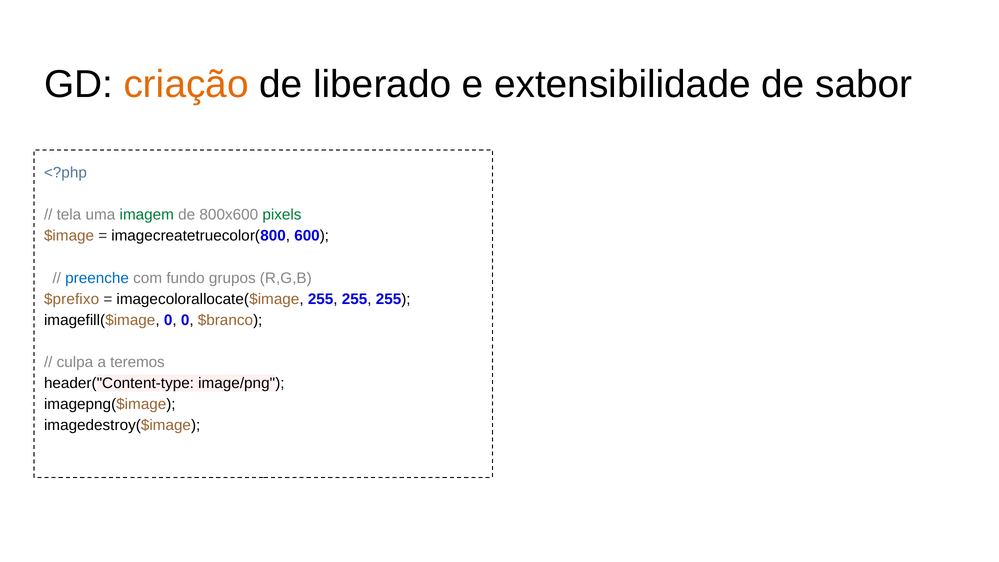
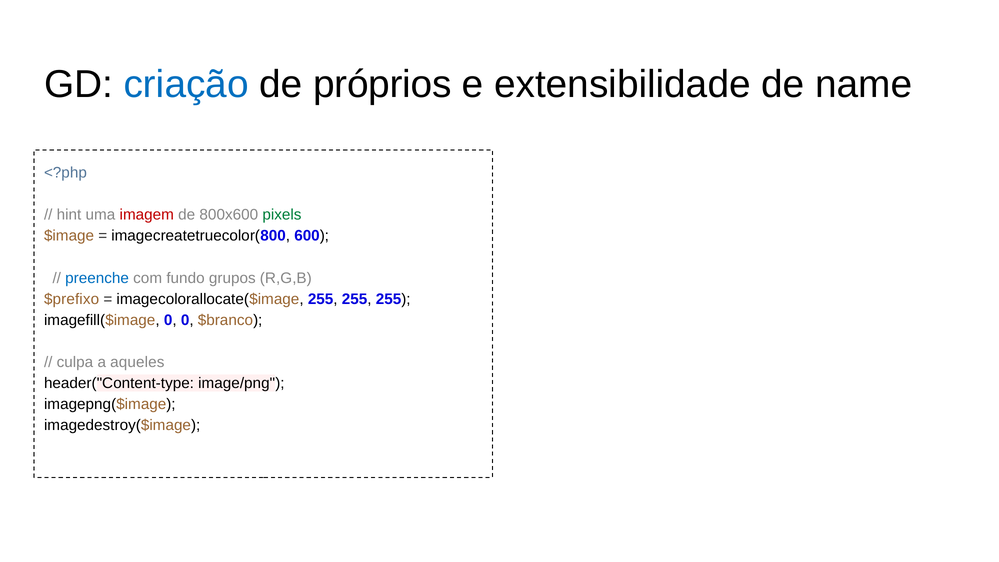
criação colour: orange -> blue (186, 85)
liberado: liberado -> próprios (382, 85)
sabor: sabor -> name (864, 85)
tela: tela -> hint (69, 215)
imagem colour: green -> red (147, 215)
teremos: teremos -> aqueles (137, 362)
